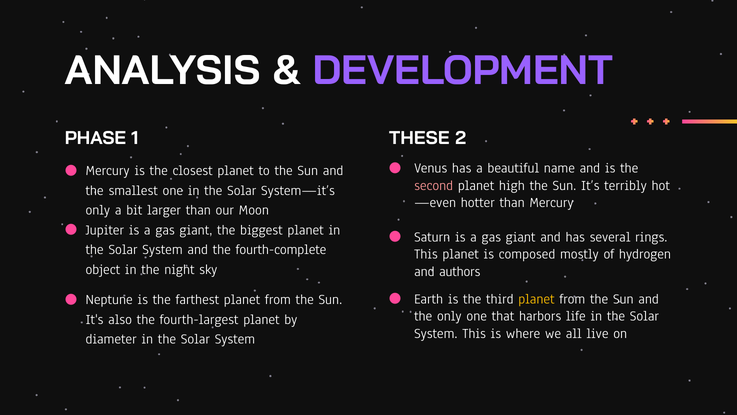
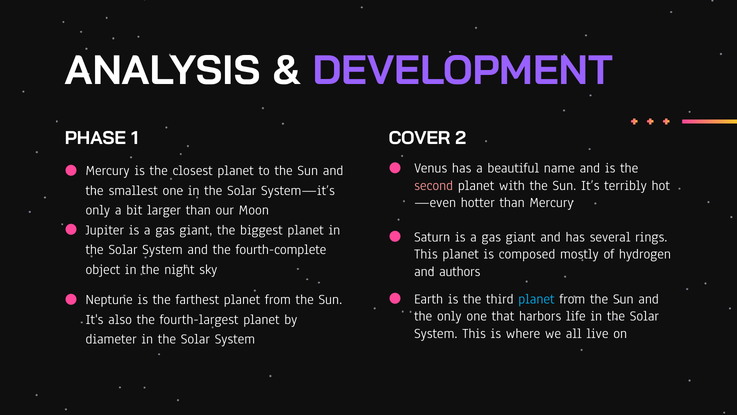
THESE: THESE -> COVER (419, 138)
high: high -> with (512, 185)
planet colour: yellow -> light blue (536, 299)
